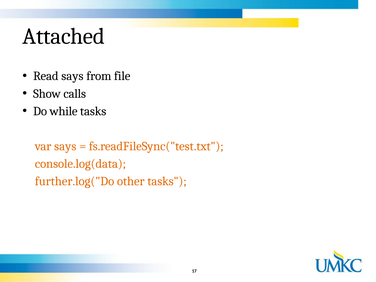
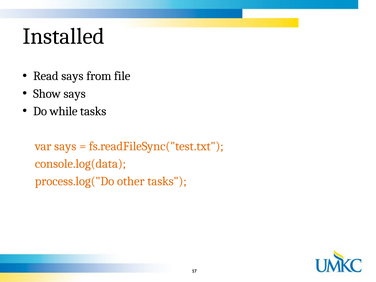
Attached: Attached -> Installed (64, 36)
Show calls: calls -> says (75, 94)
further.log("Do: further.log("Do -> process.log("Do (75, 181)
